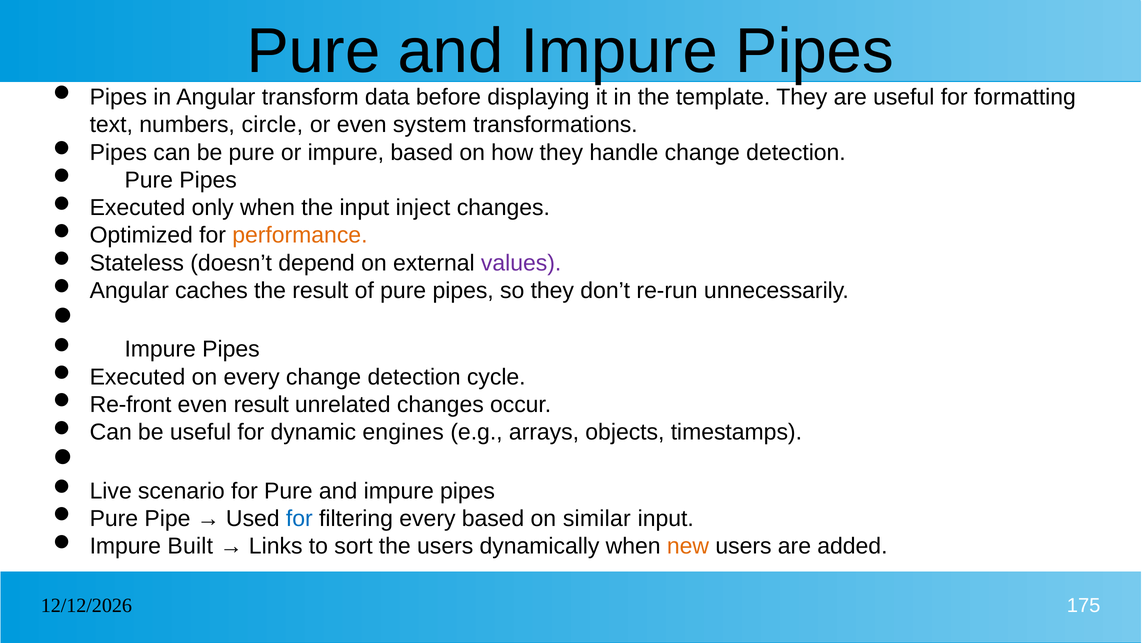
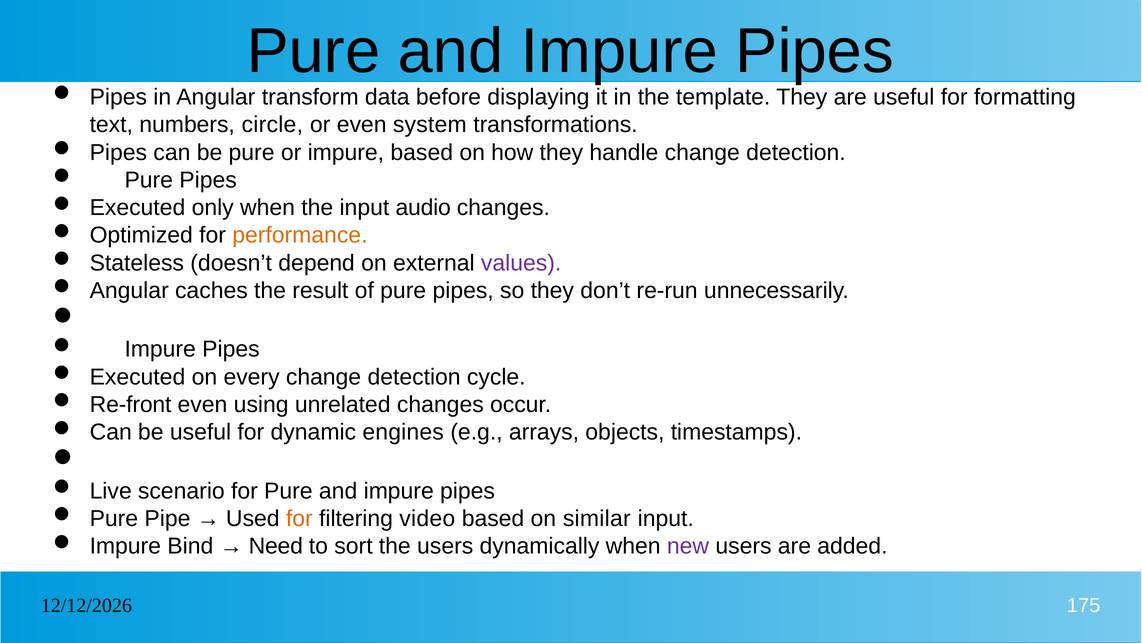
inject: inject -> audio (423, 208)
even result: result -> using (261, 404)
for colour: blue -> orange (299, 518)
filtering every: every -> video (427, 518)
Built: Built -> Bind (190, 546)
Links: Links -> Need (276, 546)
new colour: orange -> purple (688, 546)
